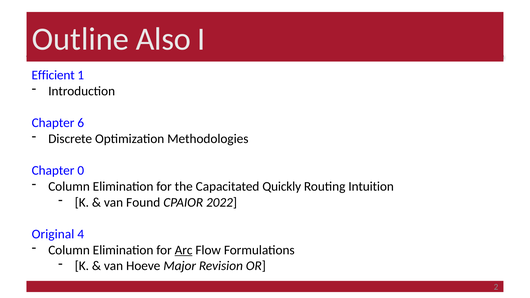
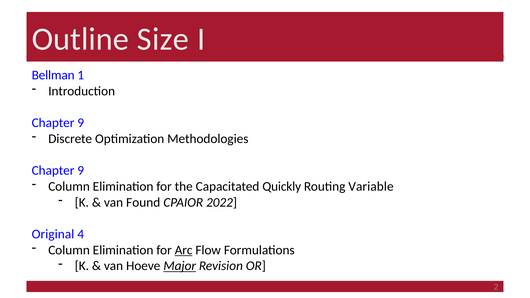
Also: Also -> Size (163, 39)
Efficient: Efficient -> Bellman (53, 75)
6: 6 -> 9 (81, 123)
0: 0 -> 9 (81, 171)
Intuition: Intuition -> Variable (371, 186)
Major underline: none -> present (180, 266)
